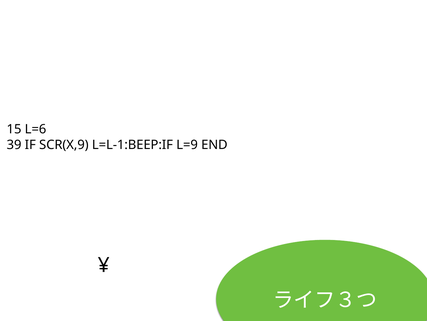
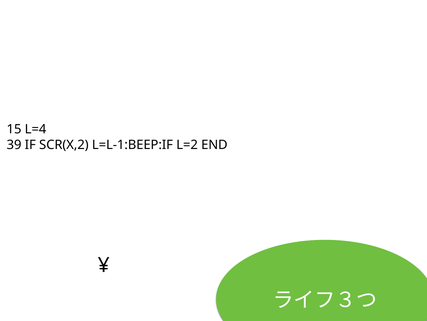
L=6: L=6 -> L=4 (36, 129)
SCR(X,9: SCR(X,9 -> SCR(X,2 (64, 145)
L=9: L=9 -> L=2 (187, 145)
